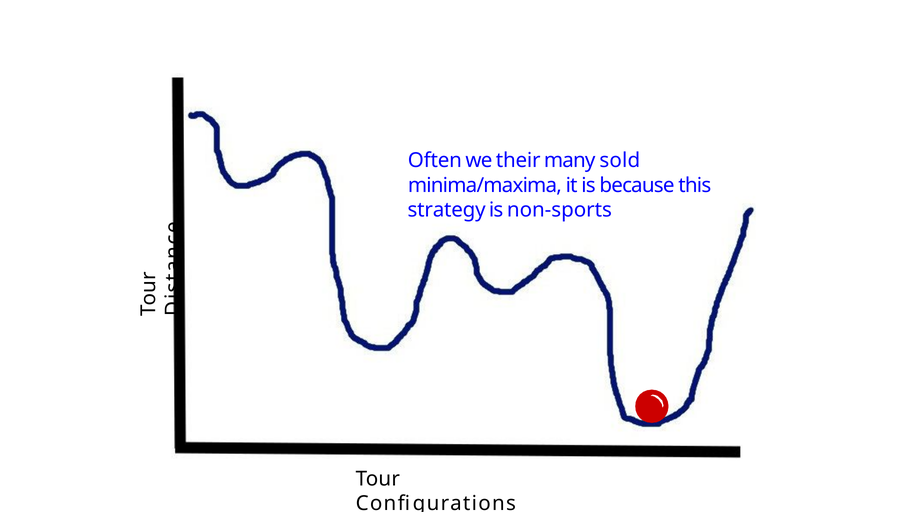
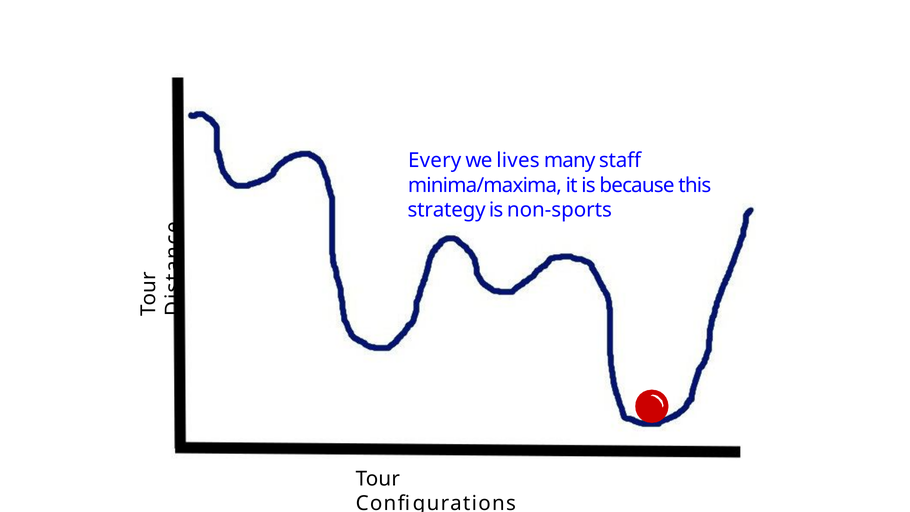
Often: Often -> Every (435, 161)
their: their -> lives (518, 161)
sold: sold -> staff (620, 161)
